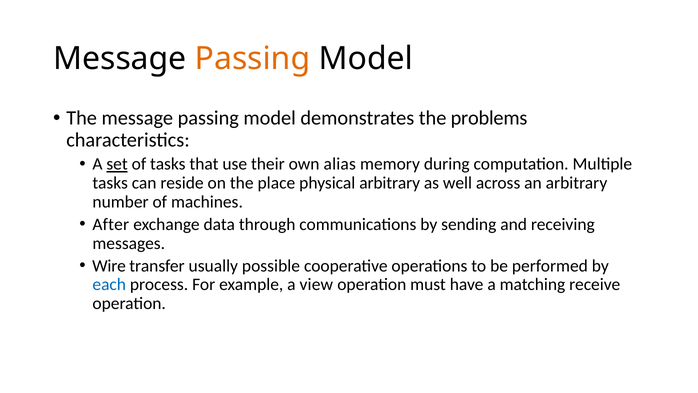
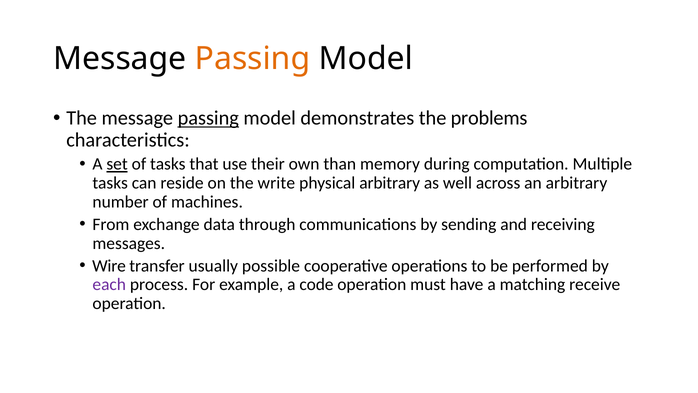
passing underline: none -> present (208, 118)
alias: alias -> than (340, 164)
place: place -> write (276, 183)
After: After -> From (111, 224)
each colour: blue -> purple (109, 284)
view: view -> code (316, 284)
